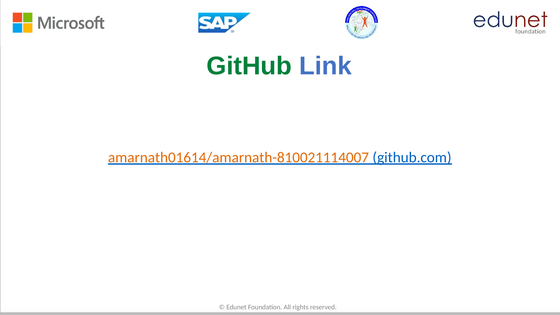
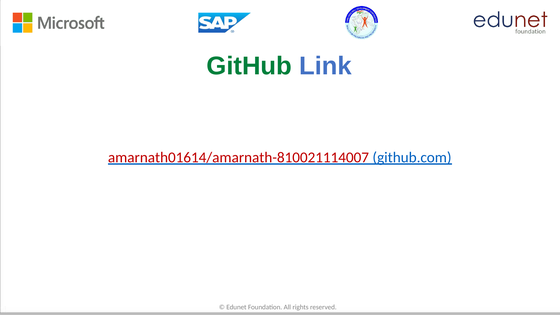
amarnath01614/amarnath-810021114007 colour: orange -> red (238, 158)
